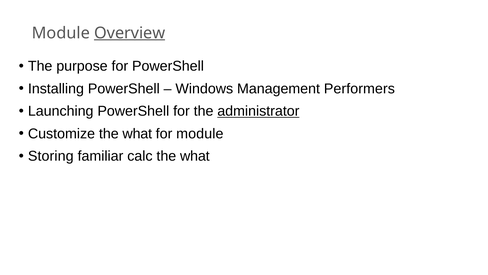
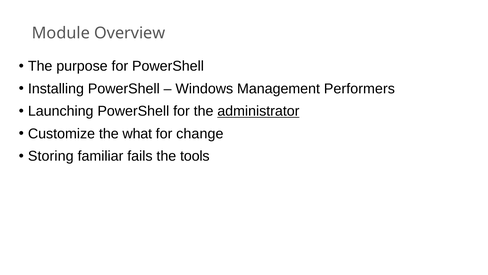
Overview underline: present -> none (130, 33)
for module: module -> change (200, 134)
calc: calc -> fails (140, 156)
what: what -> tools (195, 156)
